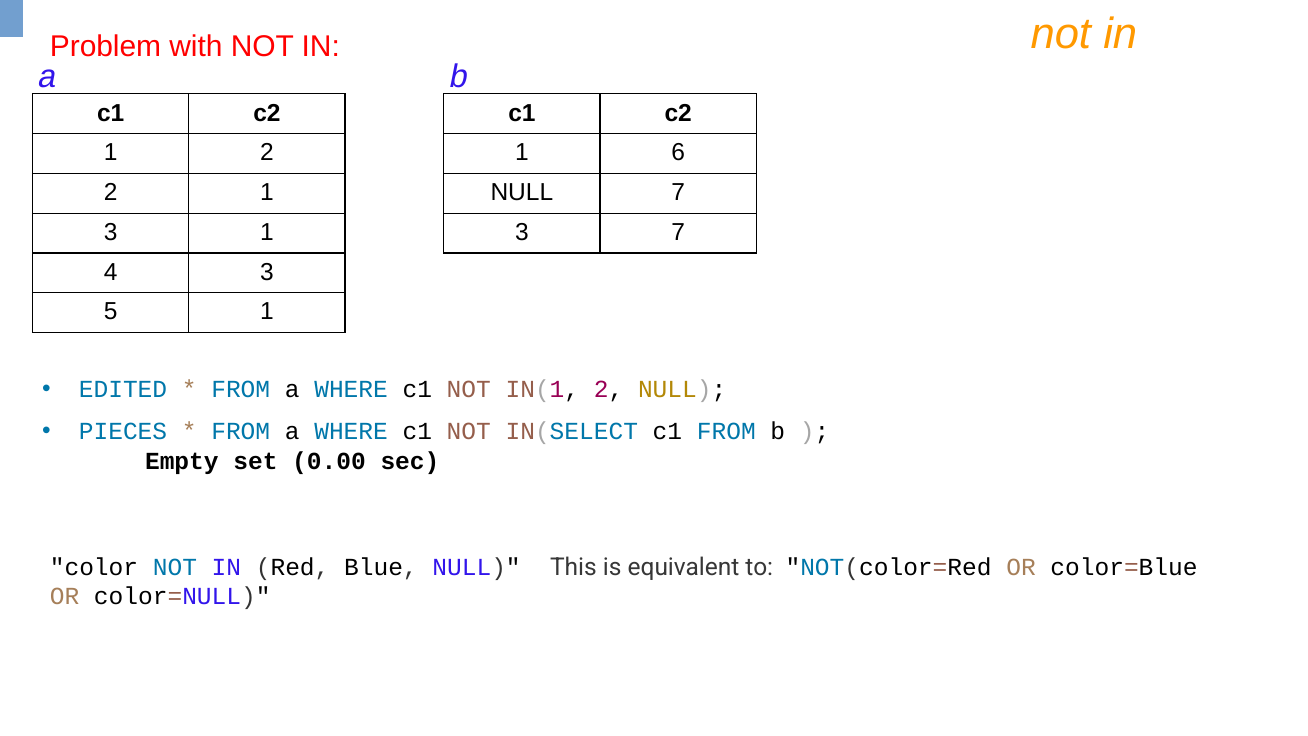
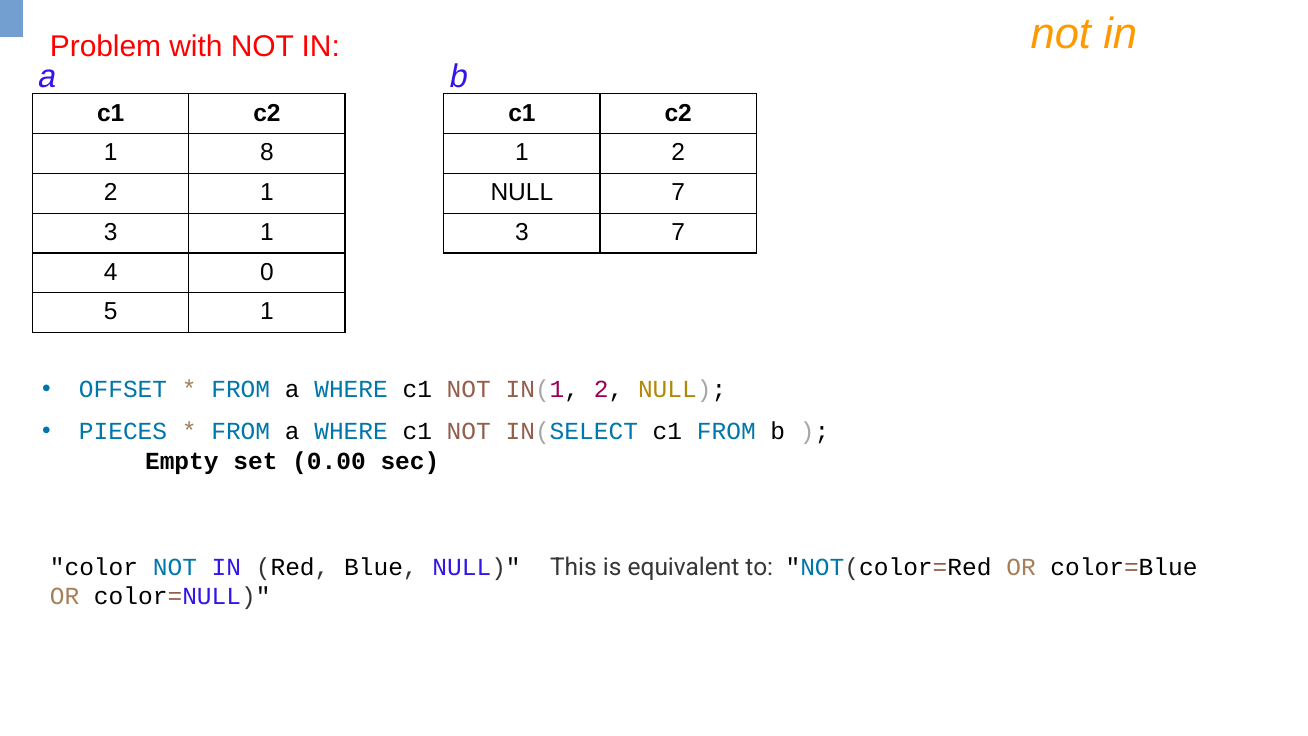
1 2: 2 -> 8 (267, 153)
1 6: 6 -> 2 (678, 153)
4 3: 3 -> 0 (267, 272)
EDITED: EDITED -> OFFSET (123, 389)
